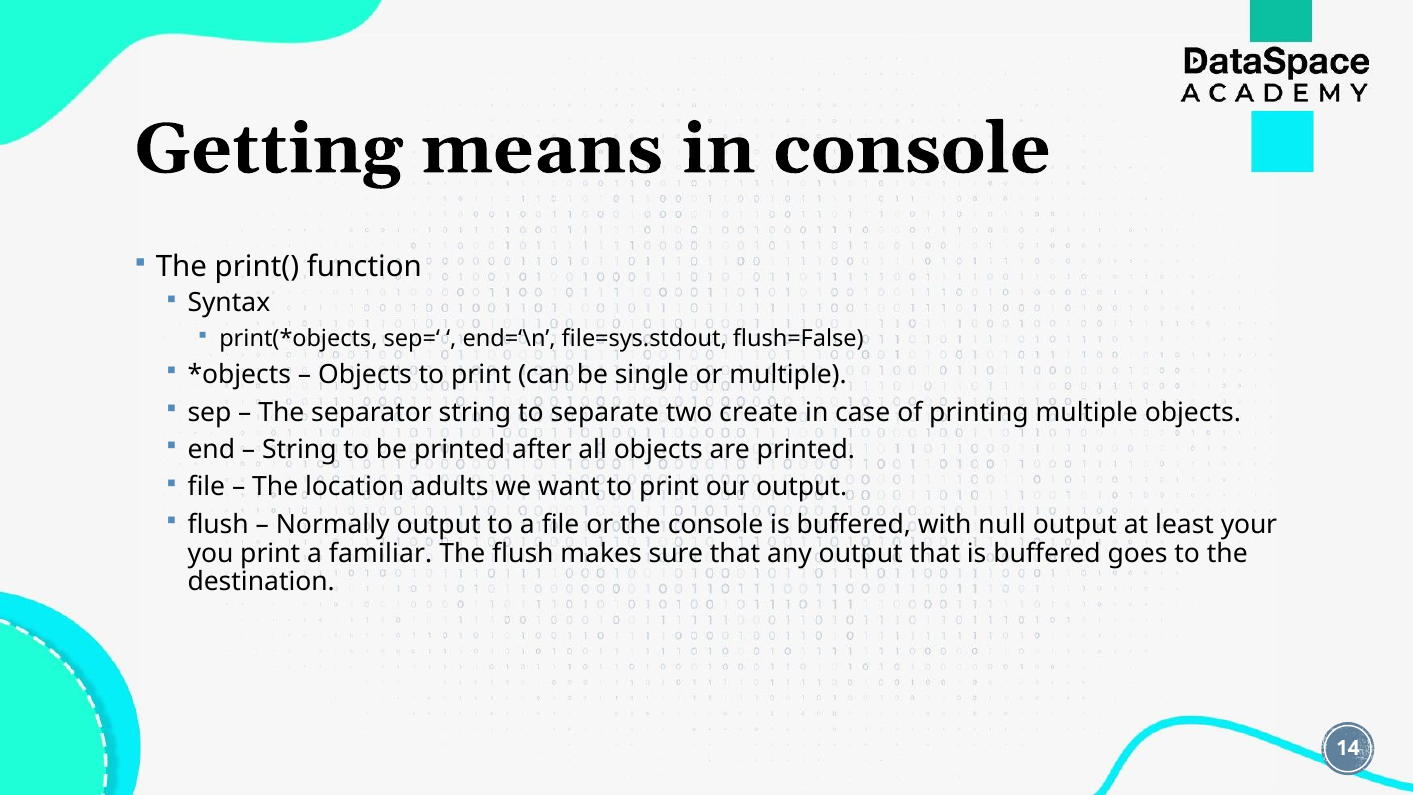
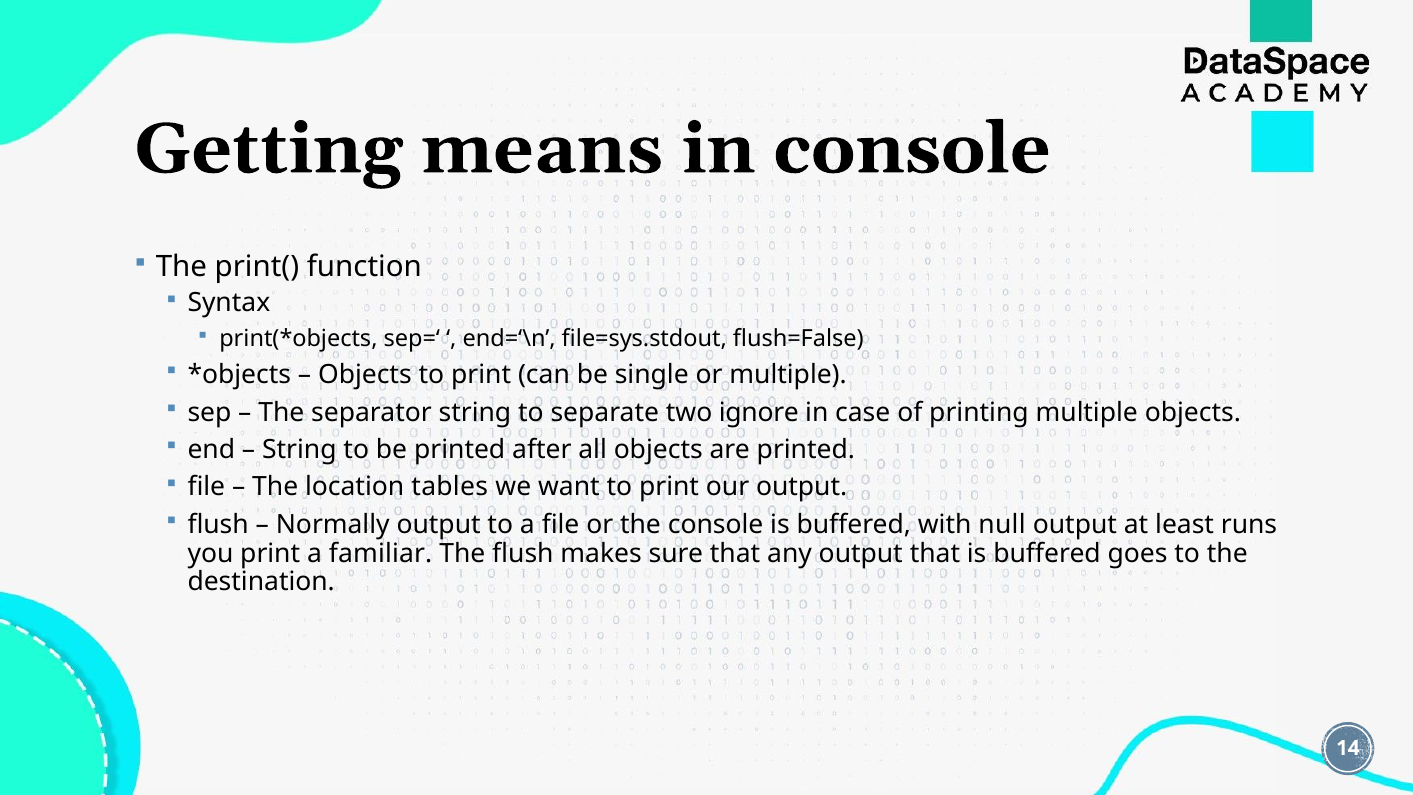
create: create -> ignore (759, 412)
adults: adults -> tables (450, 487)
your: your -> runs (1249, 525)
